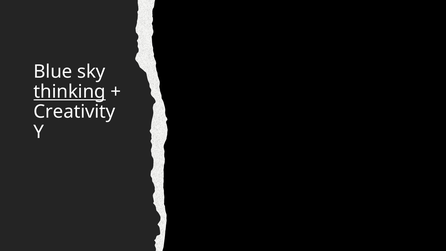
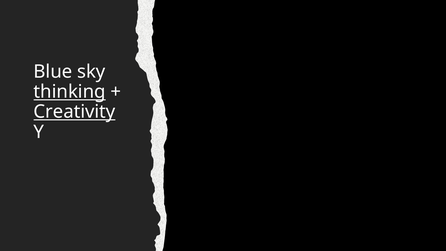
Creativity underline: none -> present (74, 112)
